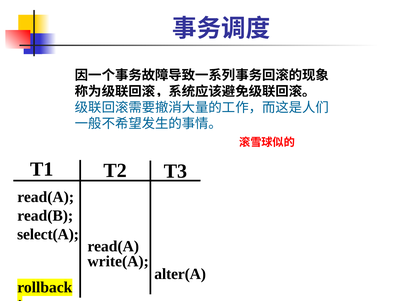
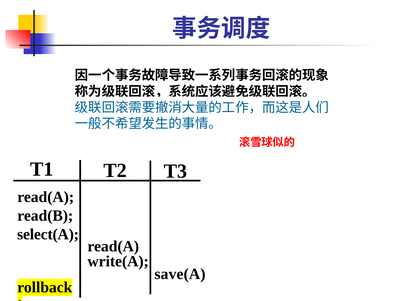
alter(A: alter(A -> save(A (180, 274)
